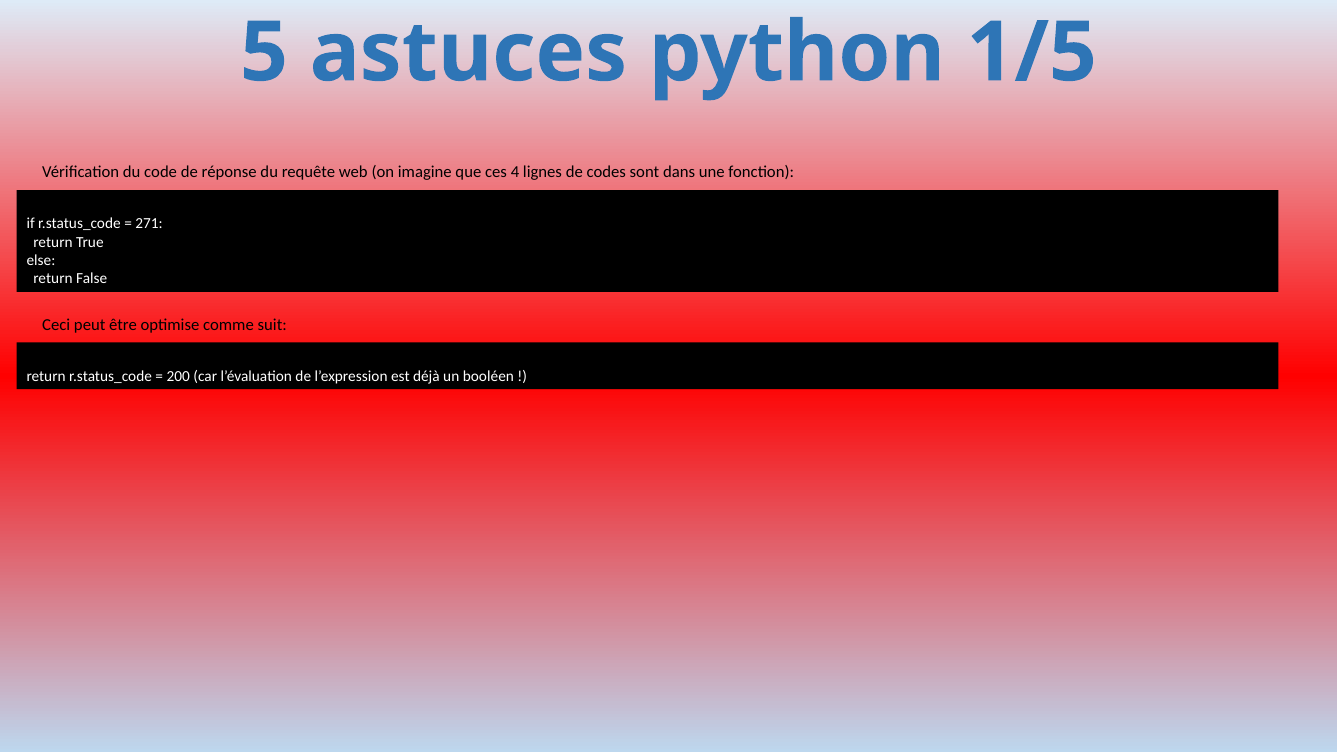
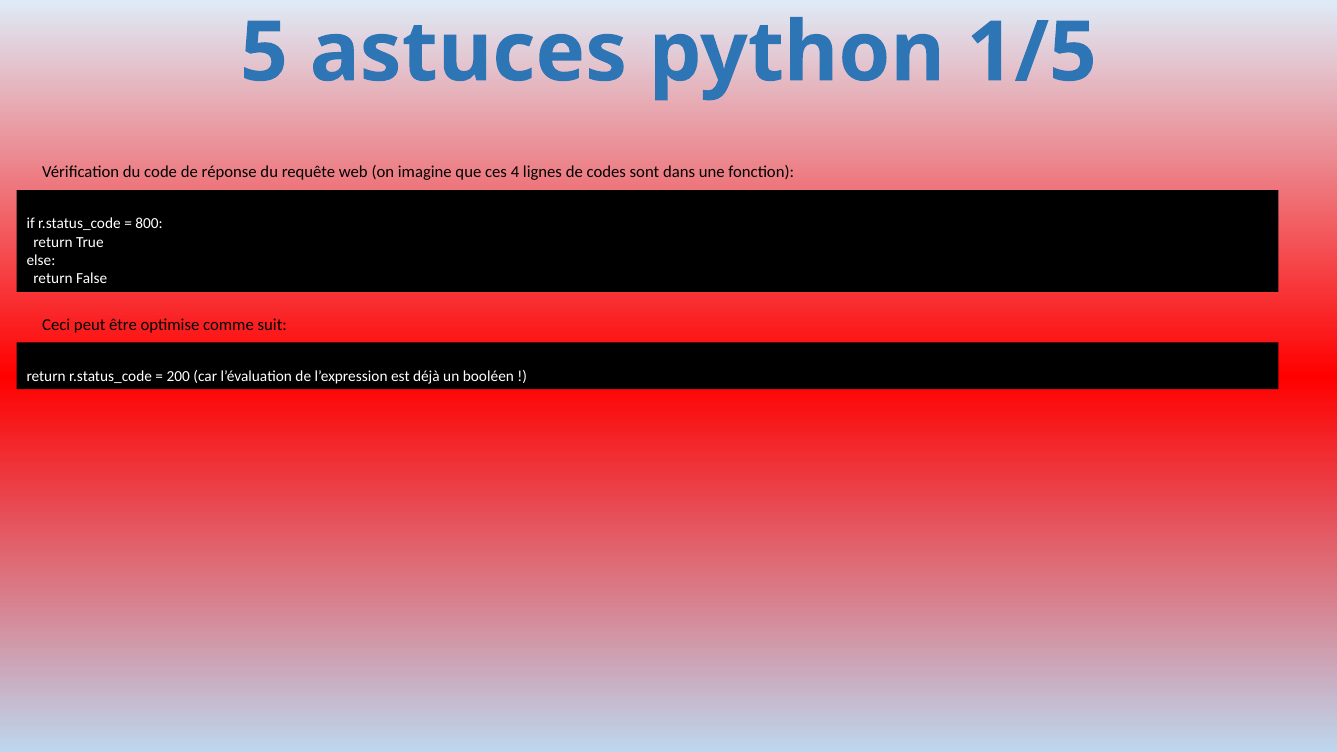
271: 271 -> 800 (149, 224)
